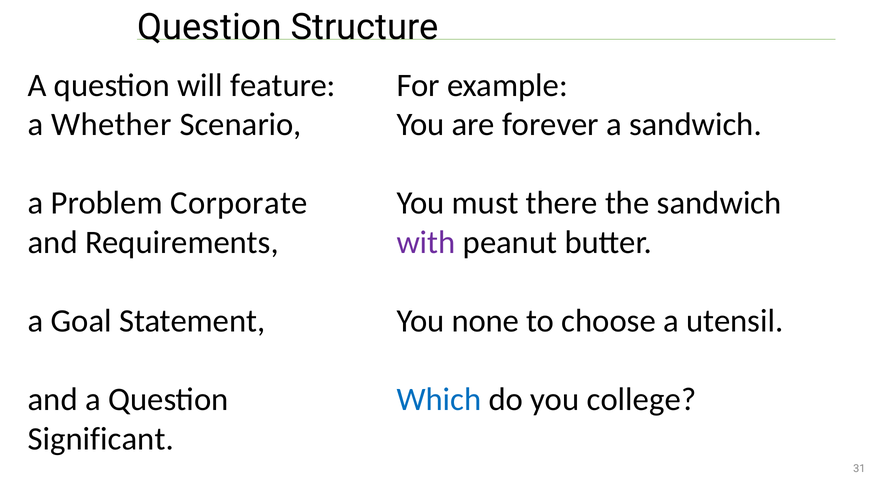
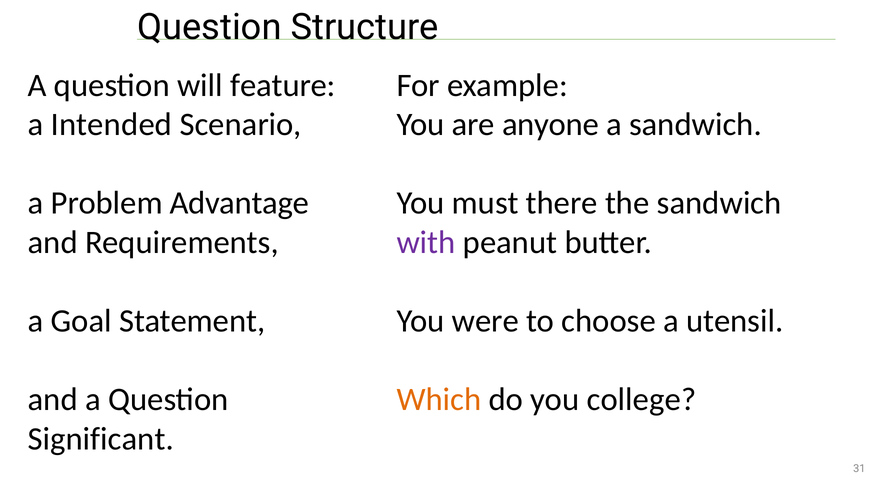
Whether: Whether -> Intended (111, 124)
forever: forever -> anyone (550, 124)
Corporate: Corporate -> Advantage (239, 203)
none: none -> were (485, 321)
Which colour: blue -> orange (439, 399)
